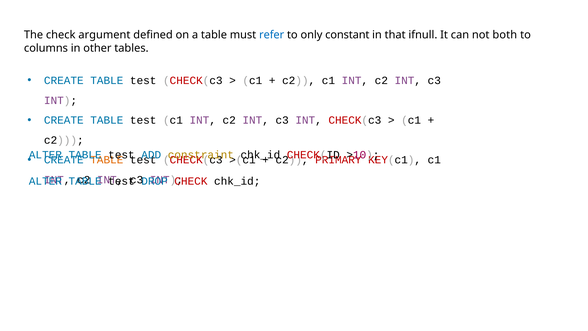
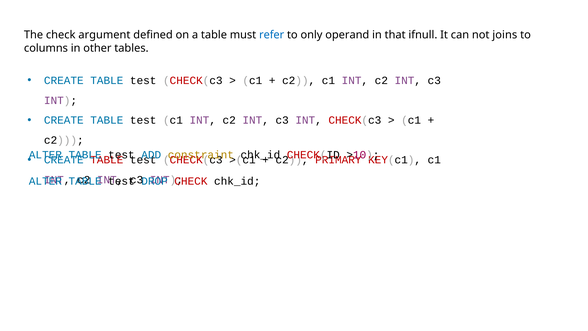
constant: constant -> operand (347, 35)
both: both -> joins (505, 35)
TABLE colour: orange -> red (107, 160)
